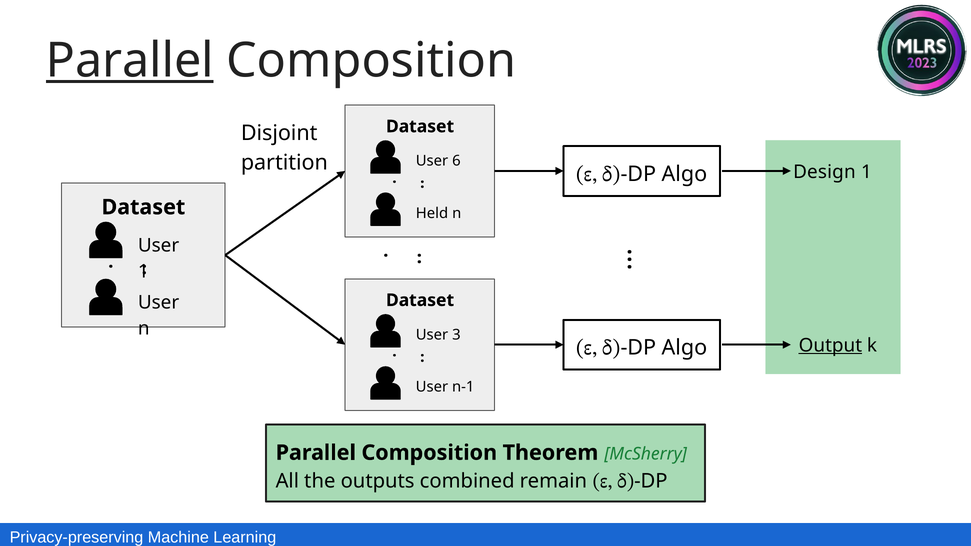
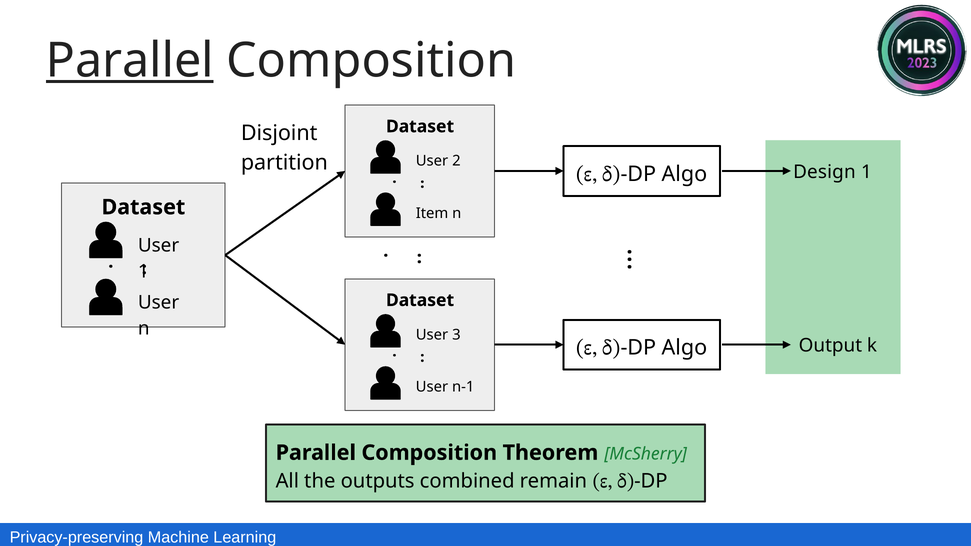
6: 6 -> 2 (456, 161)
Held: Held -> Item (432, 213)
Output underline: present -> none (830, 346)
